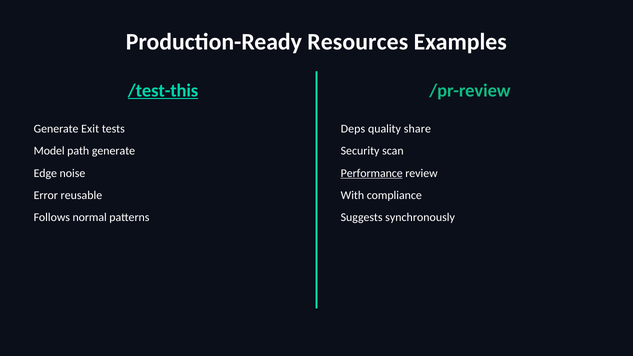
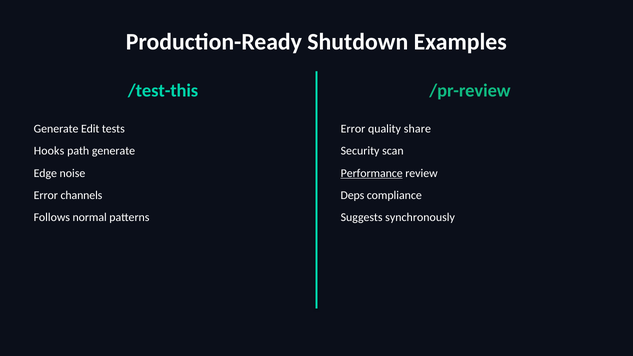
Resources: Resources -> Shutdown (358, 42)
/test-this underline: present -> none (163, 91)
Exit: Exit -> Edit (90, 129)
Deps: Deps -> Error (353, 129)
Model: Model -> Hooks (49, 151)
reusable: reusable -> channels (81, 195)
With: With -> Deps (352, 195)
